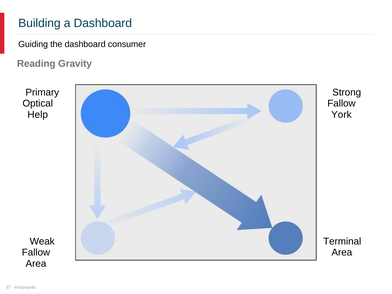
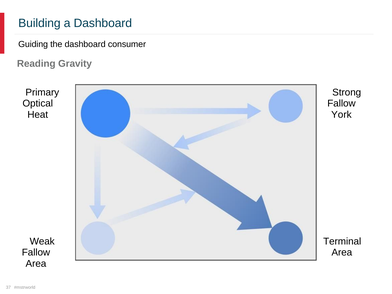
Help: Help -> Heat (38, 115)
